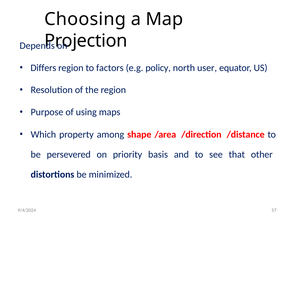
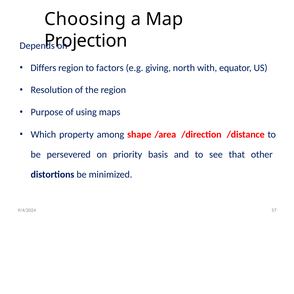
policy: policy -> giving (158, 68)
user: user -> with (207, 68)
